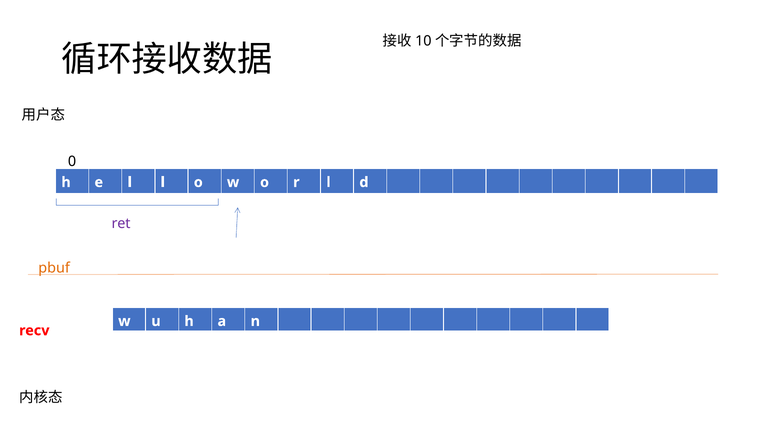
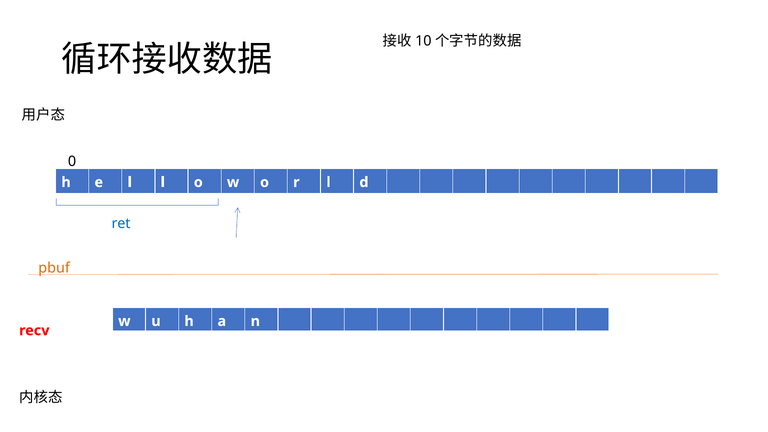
ret colour: purple -> blue (121, 223)
